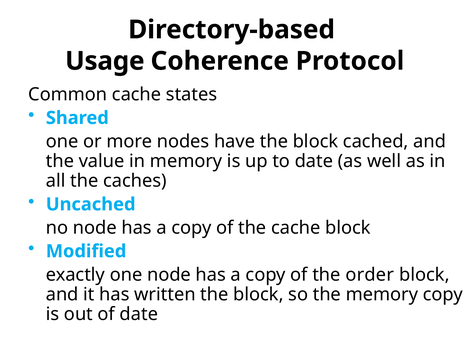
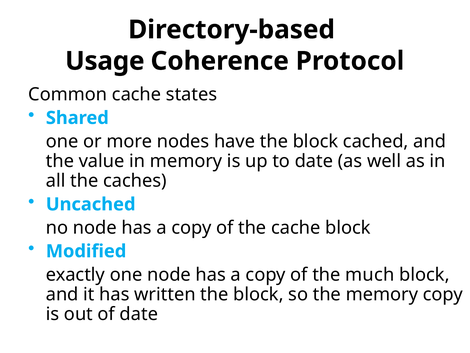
order: order -> much (370, 274)
